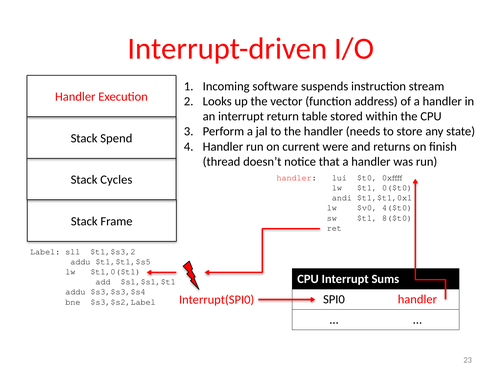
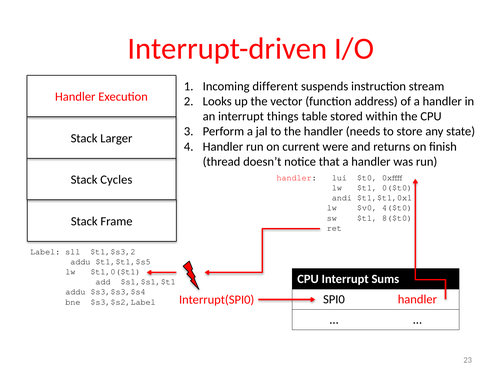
software: software -> different (275, 86)
return: return -> things (283, 116)
Spend: Spend -> Larger (116, 138)
